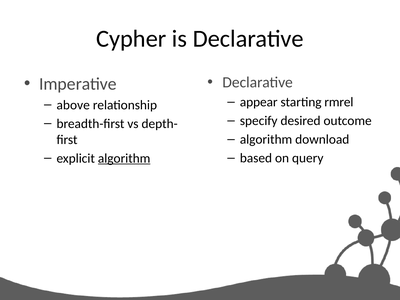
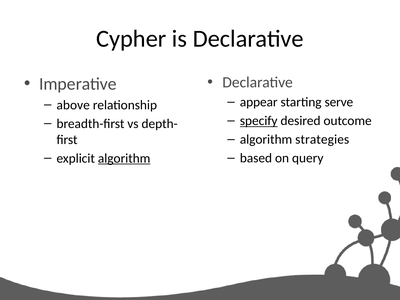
rmrel: rmrel -> serve (339, 102)
specify underline: none -> present (259, 121)
download: download -> strategies (322, 140)
